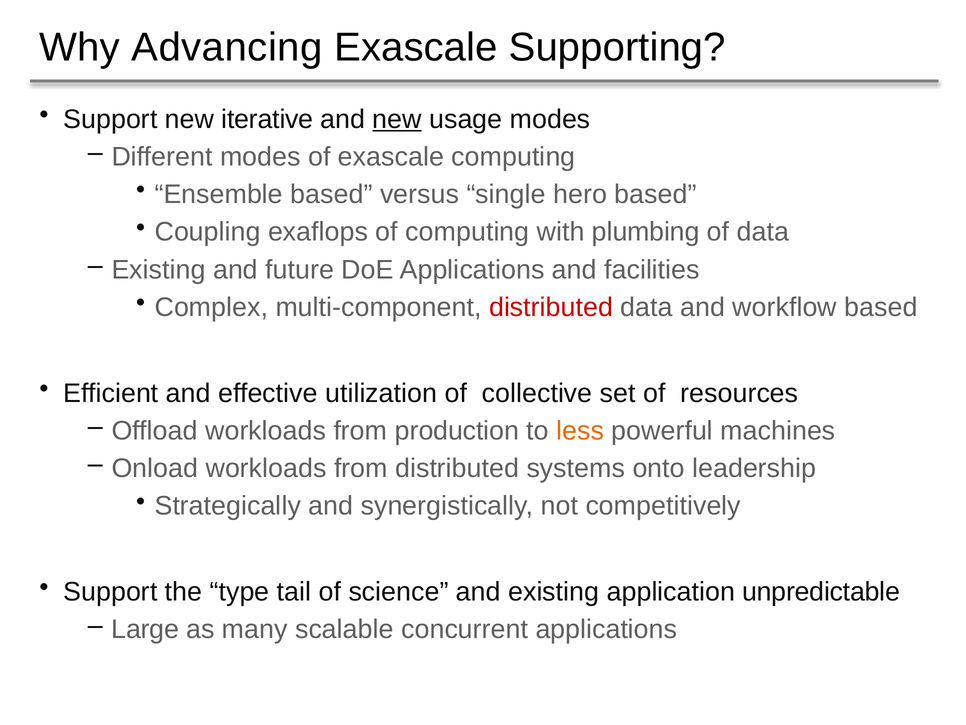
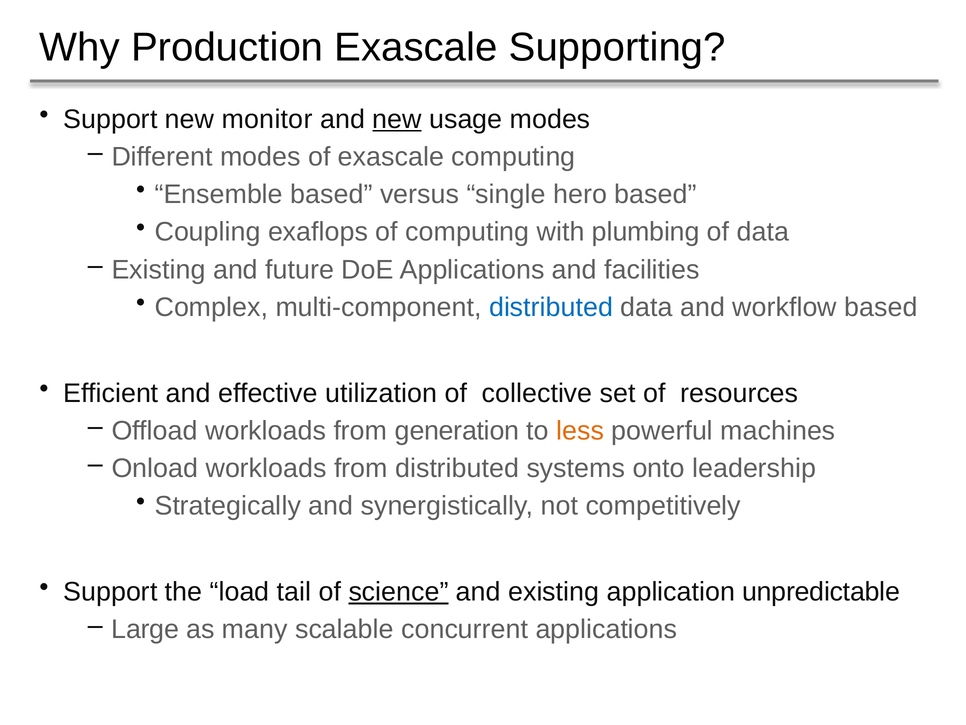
Advancing: Advancing -> Production (227, 47)
iterative: iterative -> monitor (267, 119)
distributed colour: red -> blue (551, 307)
production: production -> generation (457, 430)
type: type -> load (240, 592)
science underline: none -> present (399, 592)
